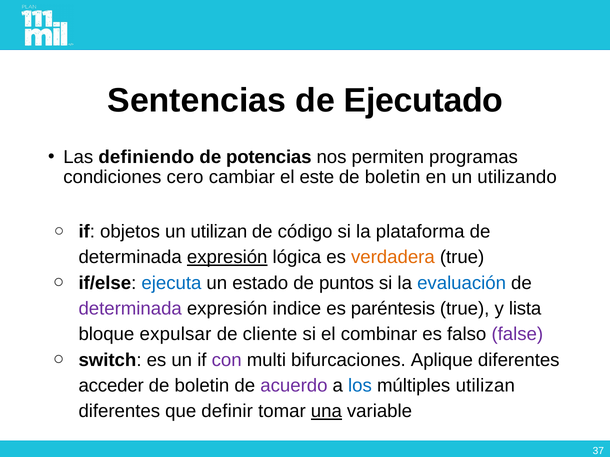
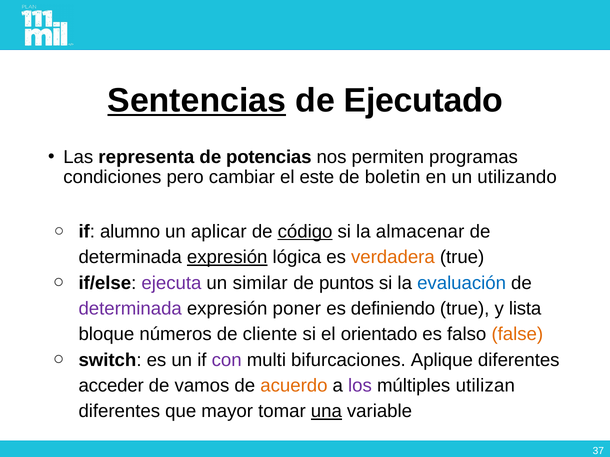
Sentencias underline: none -> present (197, 101)
definiendo: definiendo -> representa (146, 157)
cero: cero -> pero (185, 177)
objetos: objetos -> alumno (130, 232)
un utilizan: utilizan -> aplicar (219, 232)
código underline: none -> present (305, 232)
plataforma: plataforma -> almacenar (420, 232)
ejecuta colour: blue -> purple (171, 283)
estado: estado -> similar (260, 283)
indice: indice -> poner (297, 309)
paréntesis: paréntesis -> definiendo (393, 309)
expulsar: expulsar -> números (176, 335)
combinar: combinar -> orientado (379, 335)
false colour: purple -> orange (517, 335)
boletin: boletin -> vamos (202, 386)
acuerdo colour: purple -> orange (294, 386)
los colour: blue -> purple (360, 386)
definir: definir -> mayor (227, 412)
